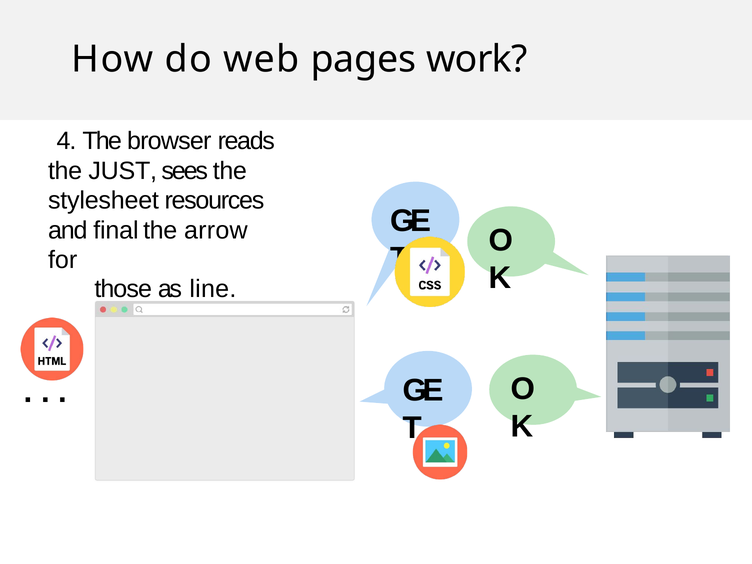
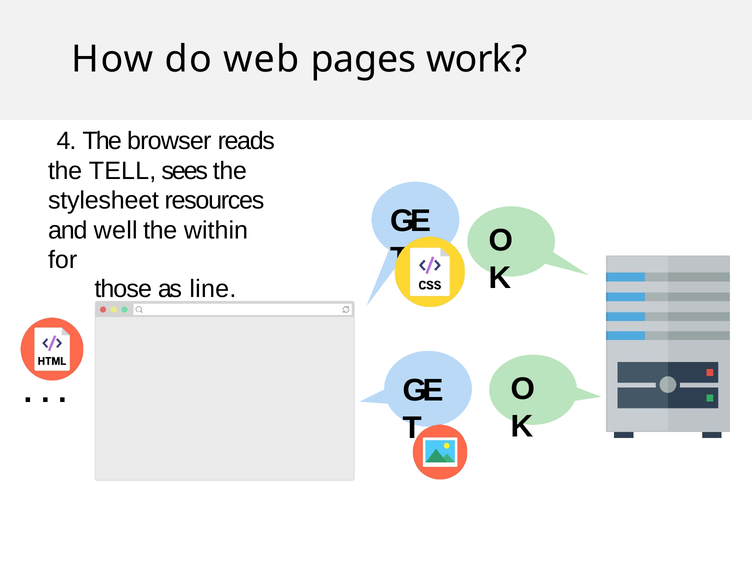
JUST: JUST -> TELL (123, 171)
final: final -> well (116, 230)
arrow: arrow -> within (216, 230)
